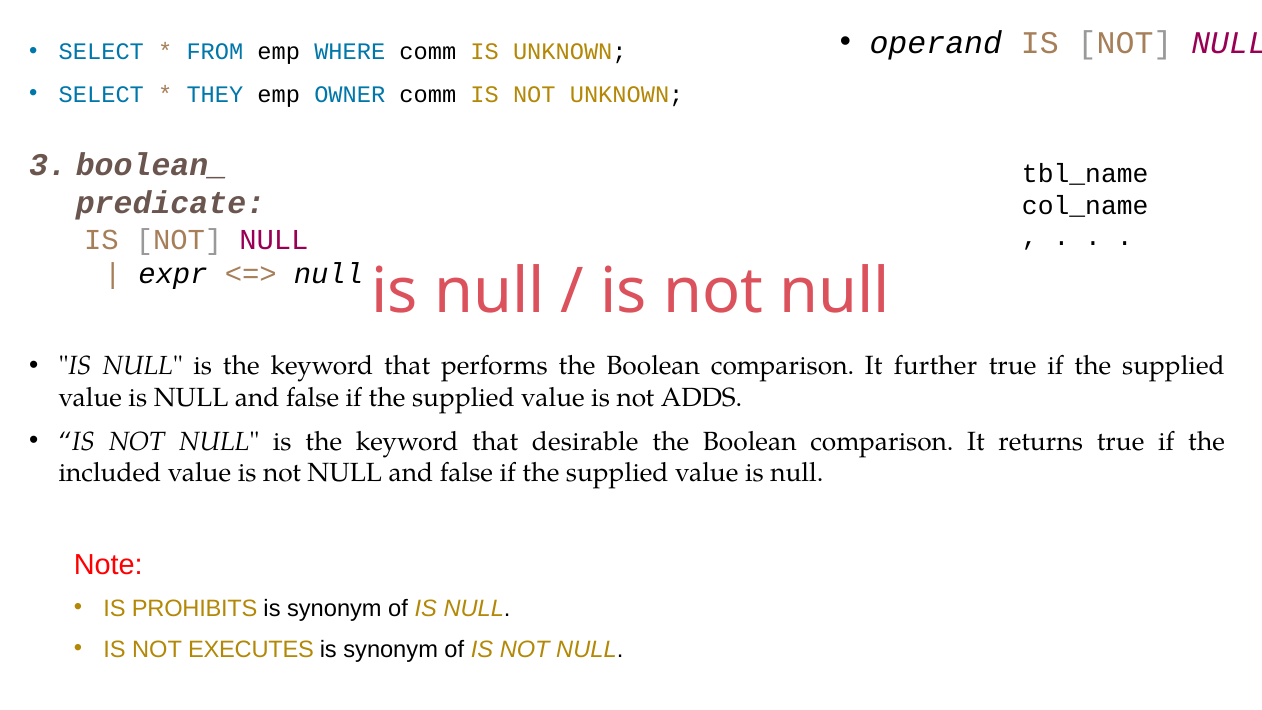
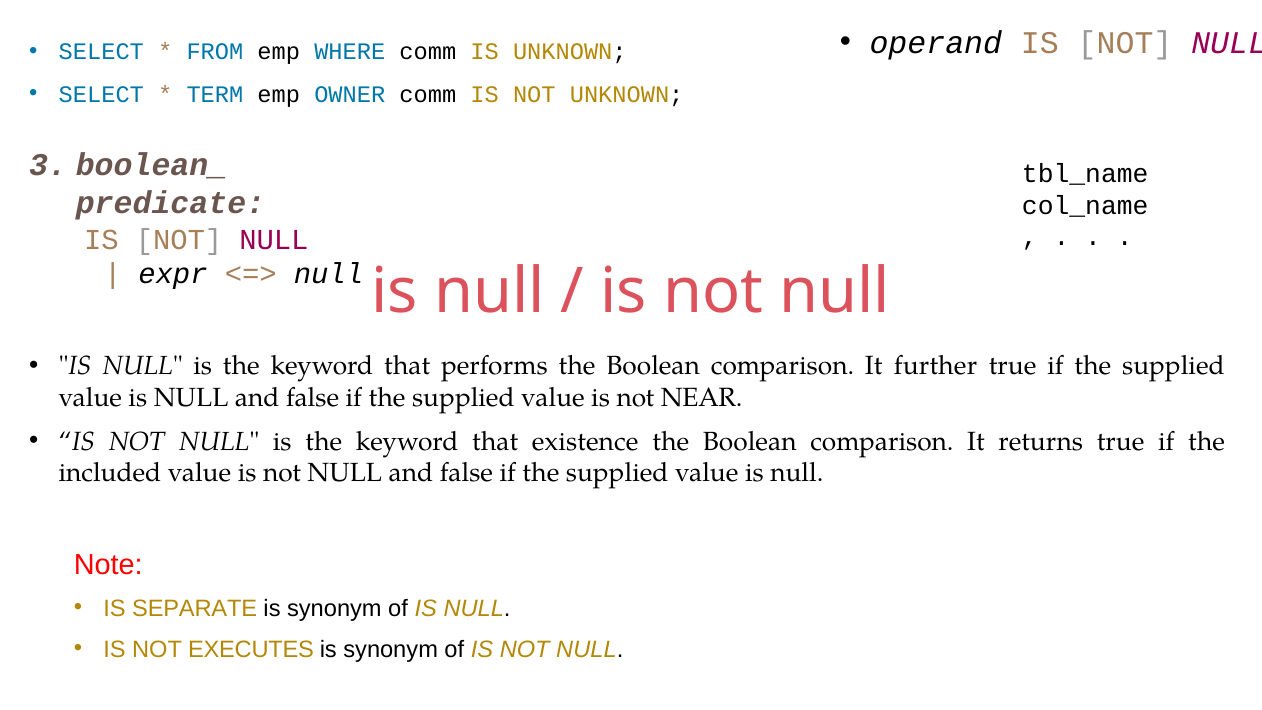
THEY: THEY -> TERM (215, 94)
ADDS: ADDS -> NEAR (702, 397)
desirable: desirable -> existence (585, 442)
PROHIBITS: PROHIBITS -> SEPARATE (195, 608)
